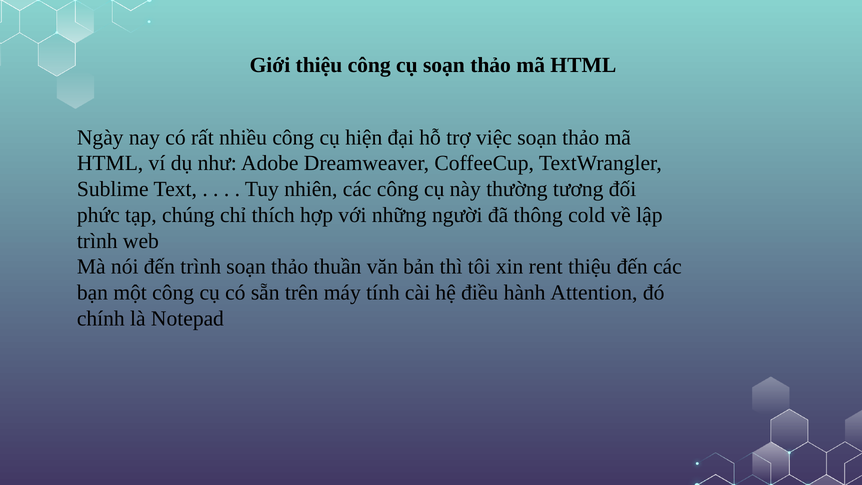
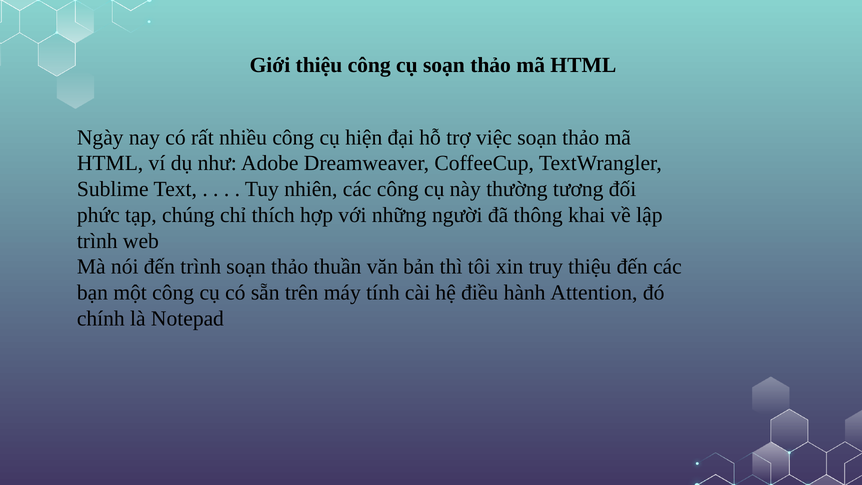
cold: cold -> khai (587, 215)
rent: rent -> truy (546, 267)
